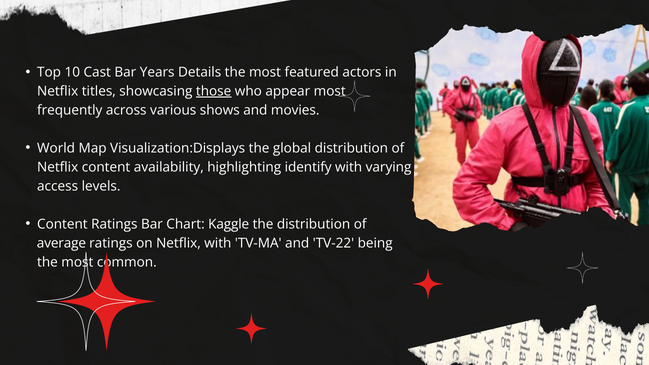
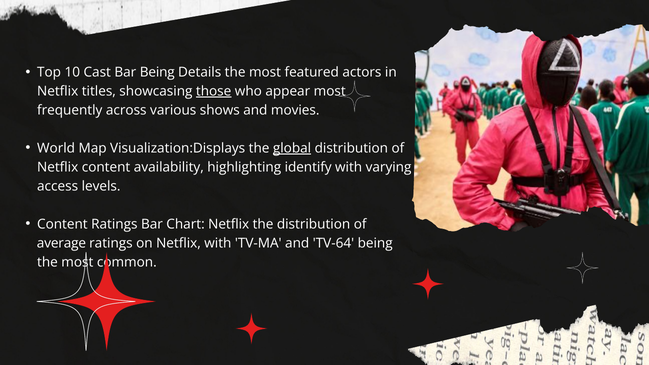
Bar Years: Years -> Being (157, 72)
global underline: none -> present (292, 148)
Chart Kaggle: Kaggle -> Netflix (229, 224)
TV-22: TV-22 -> TV-64 (333, 243)
